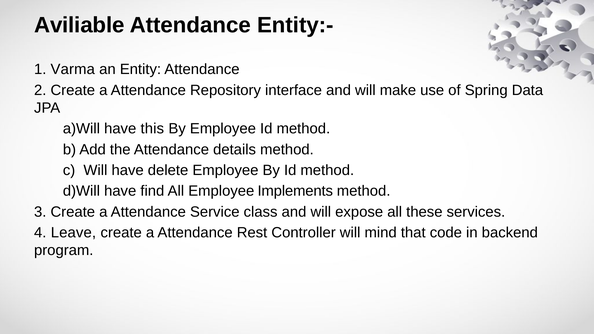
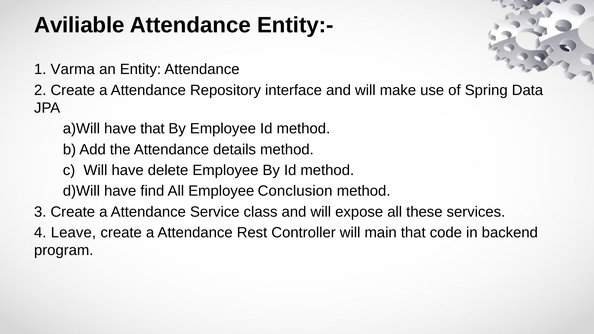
have this: this -> that (152, 129)
Implements: Implements -> Conclusion (295, 191)
mind: mind -> main (381, 233)
